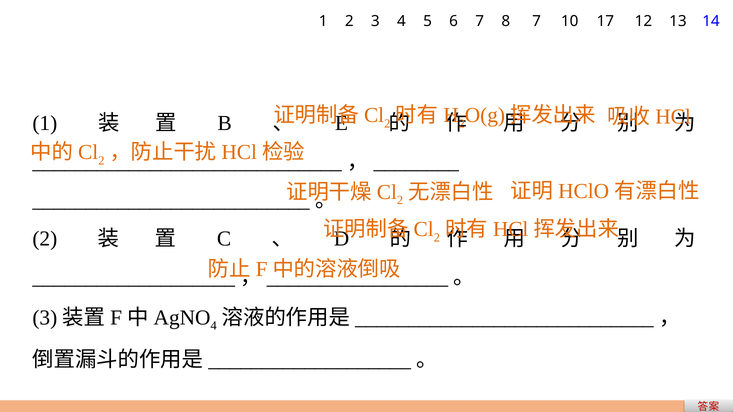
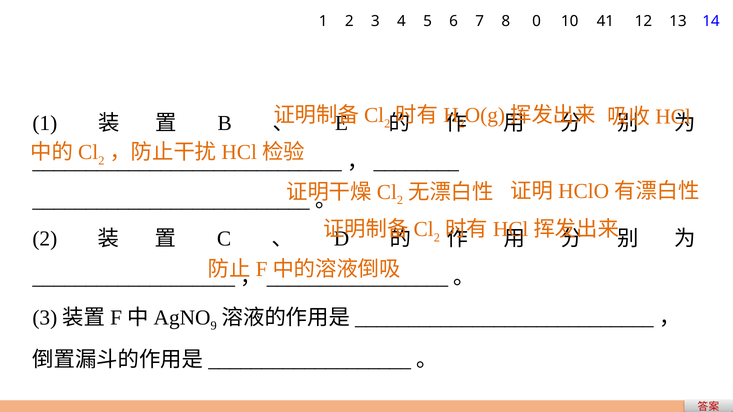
8 7: 7 -> 0 (537, 21)
17: 17 -> 41 (605, 21)
4: 4 -> 9 (214, 326)
